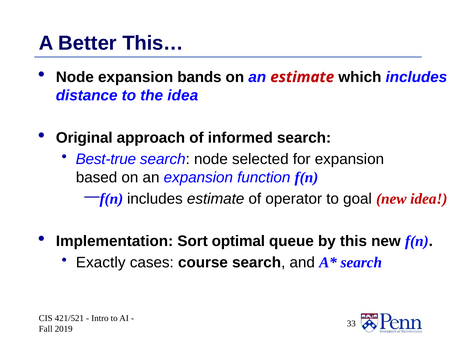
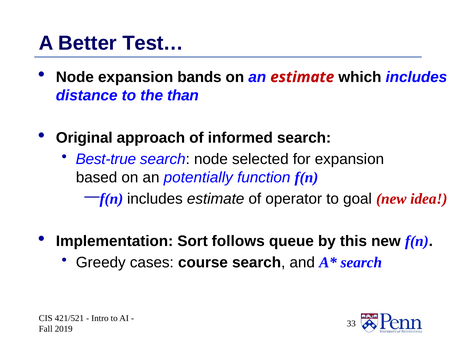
This…: This… -> Test… (153, 43)
the idea: idea -> than (183, 95)
an expansion: expansion -> potentially (198, 177)
optimal: optimal -> follows (238, 241)
Exactly: Exactly -> Greedy (101, 262)
